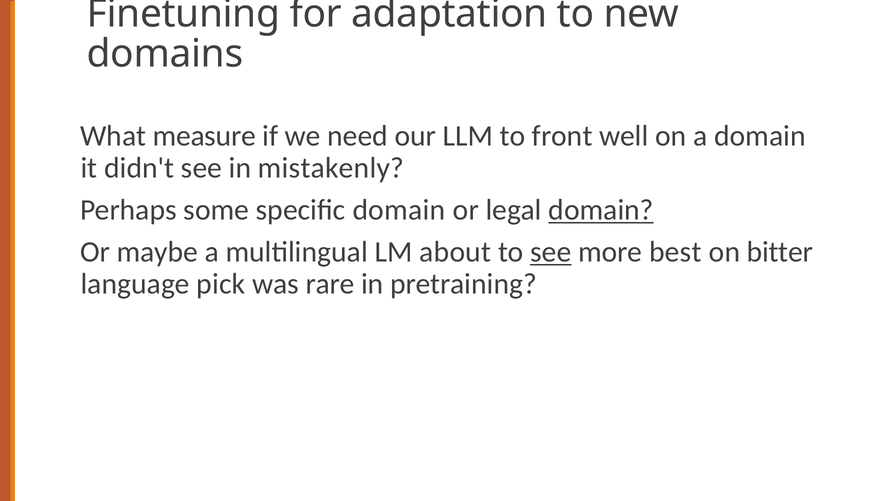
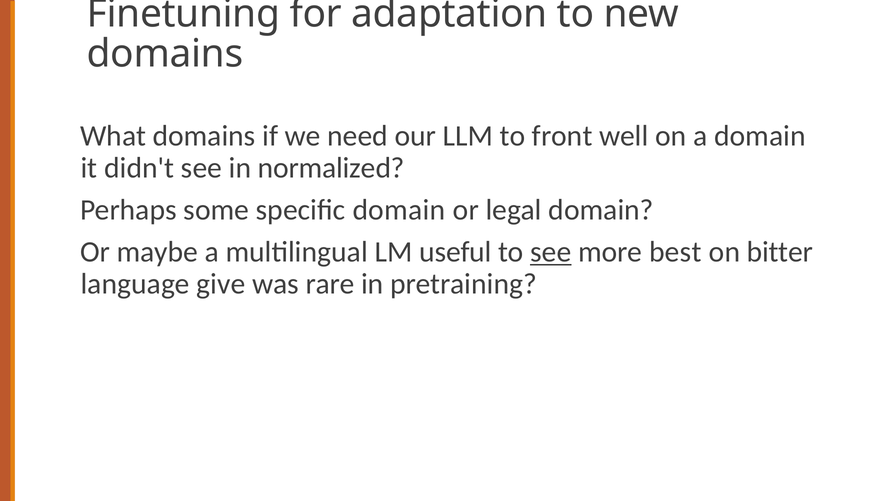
What measure: measure -> domains (204, 136)
mistakenly: mistakenly -> normalized (331, 168)
domain underline: present -> none (601, 210)
about: about -> useful (455, 252)
pick: pick -> give (221, 284)
